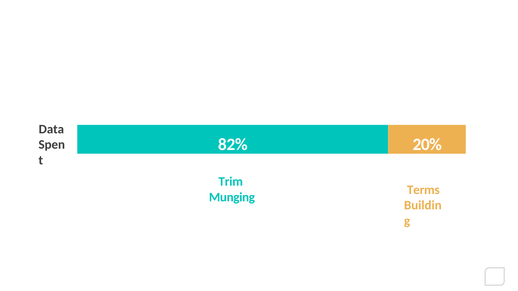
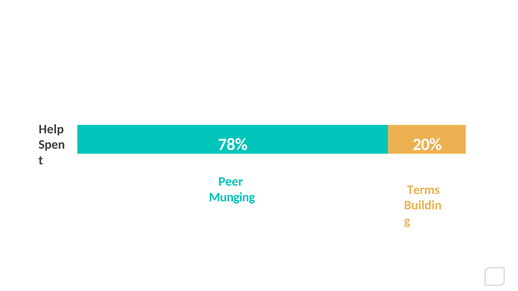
Data: Data -> Help (51, 129)
82%: 82% -> 78% (233, 145)
Trim: Trim -> Peer (231, 182)
